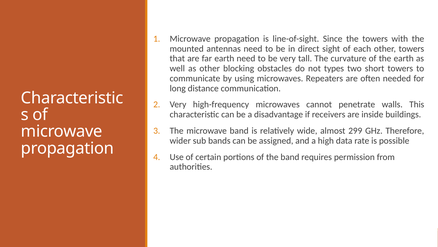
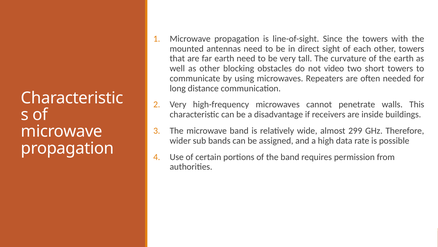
types: types -> video (334, 68)
